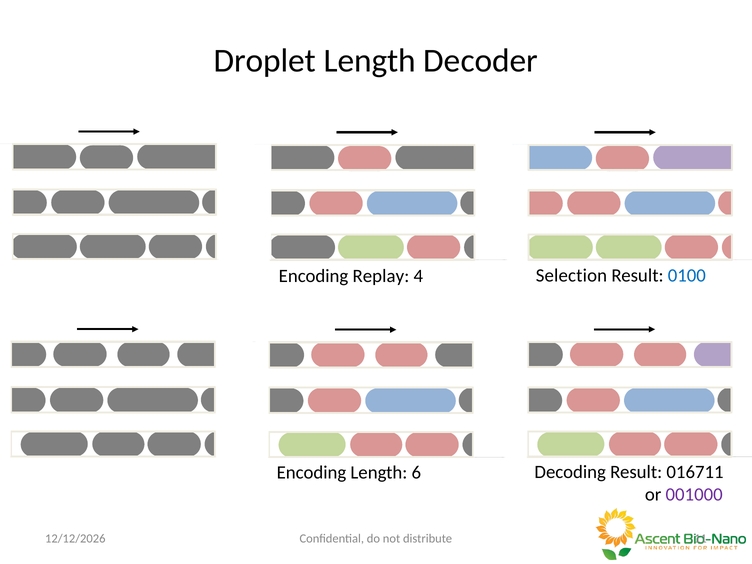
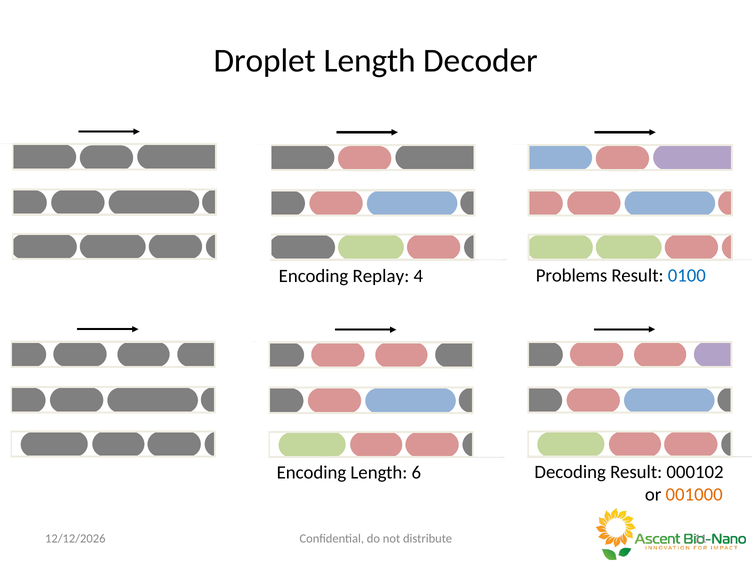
Selection: Selection -> Problems (572, 275)
016711: 016711 -> 000102 (695, 472)
001000 colour: purple -> orange (694, 495)
